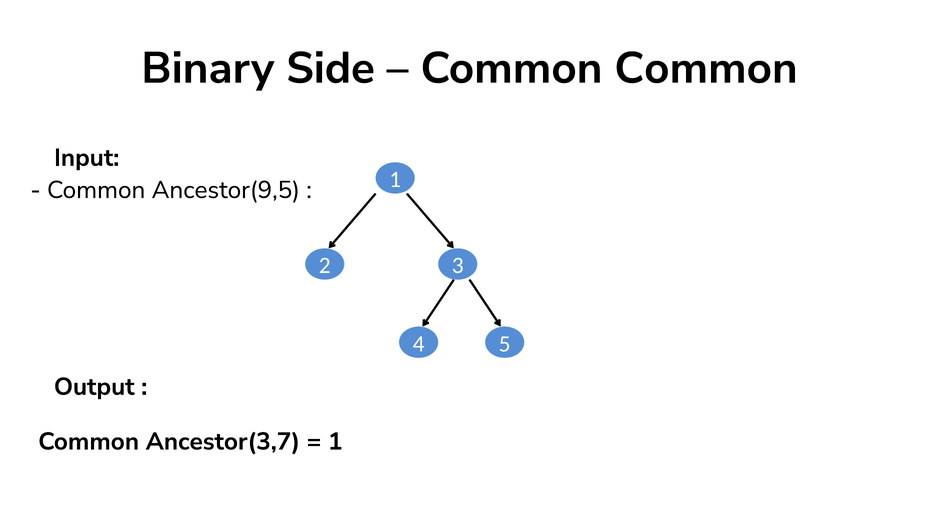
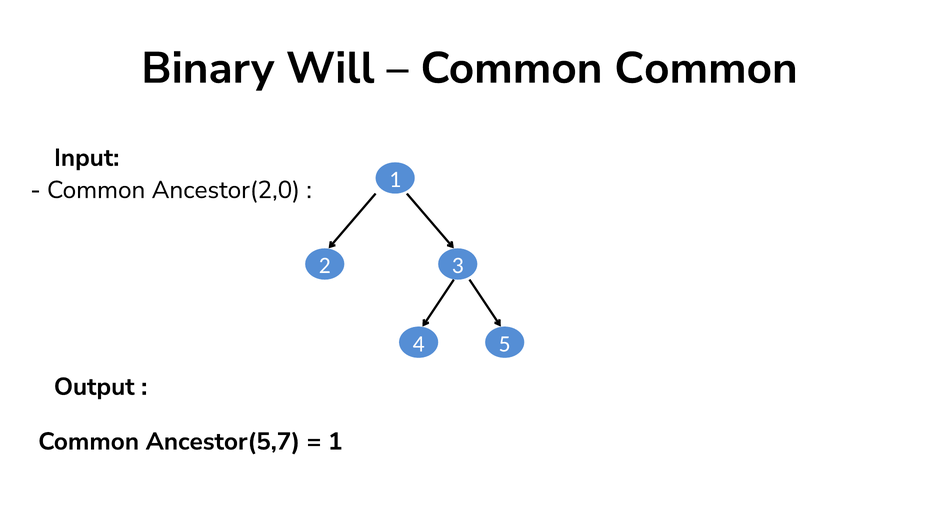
Side: Side -> Will (330, 68)
Ancestor(9,5: Ancestor(9,5 -> Ancestor(2,0 (226, 190)
Ancestor(3,7: Ancestor(3,7 -> Ancestor(5,7 (223, 442)
